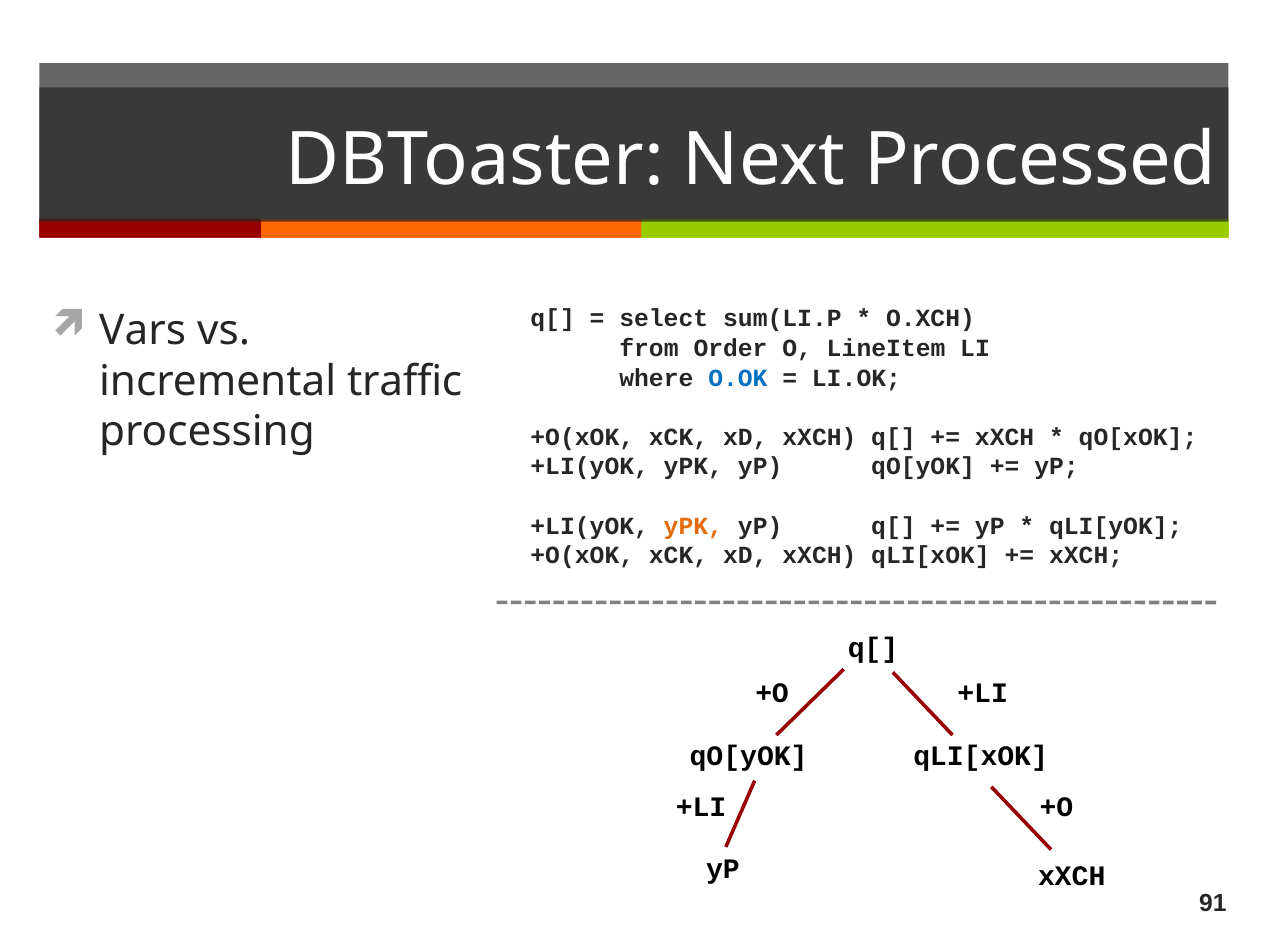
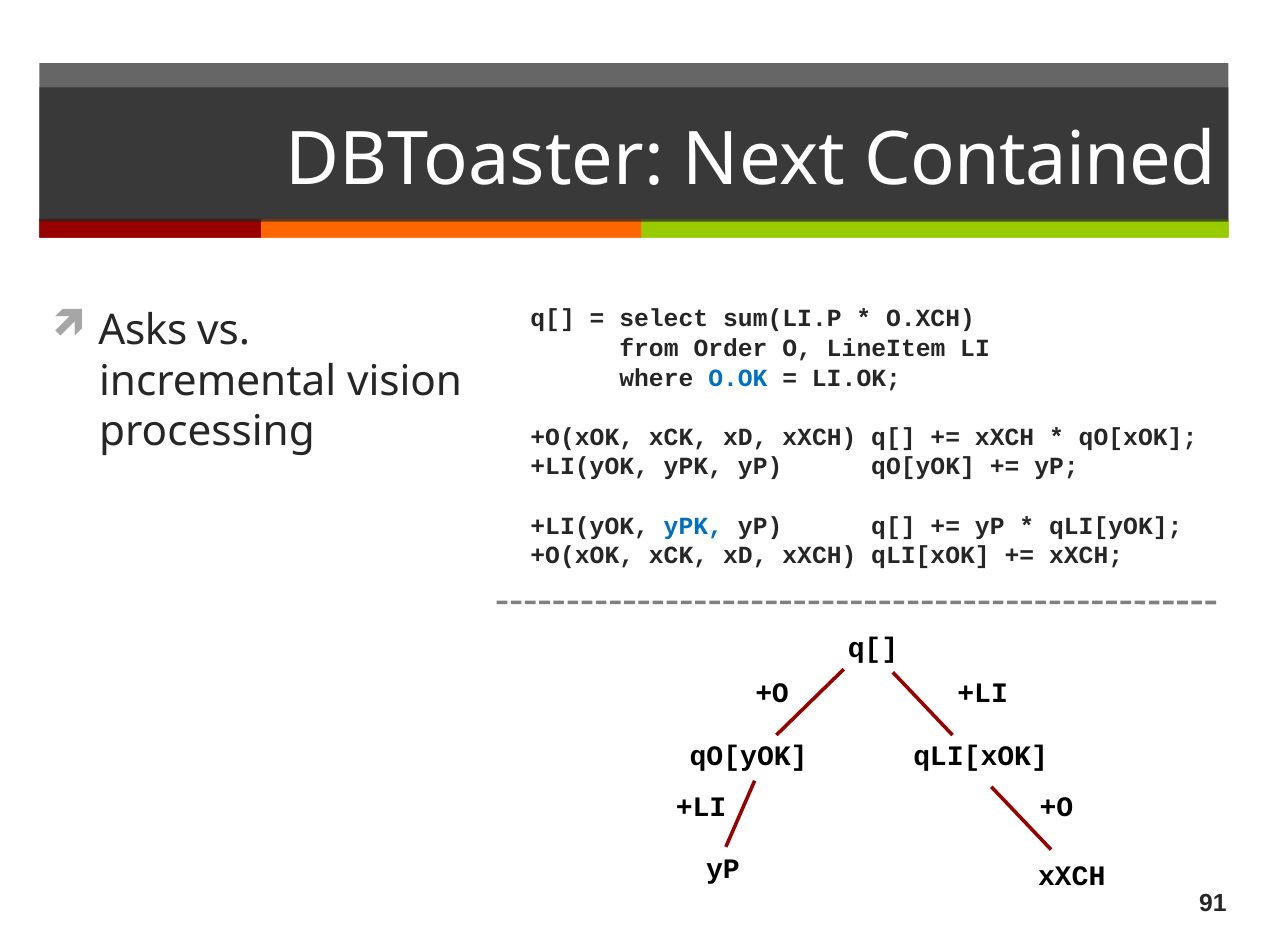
Processed: Processed -> Contained (1040, 160)
Vars: Vars -> Asks (143, 331)
traffic: traffic -> vision (405, 381)
yPK colour: orange -> blue (693, 526)
